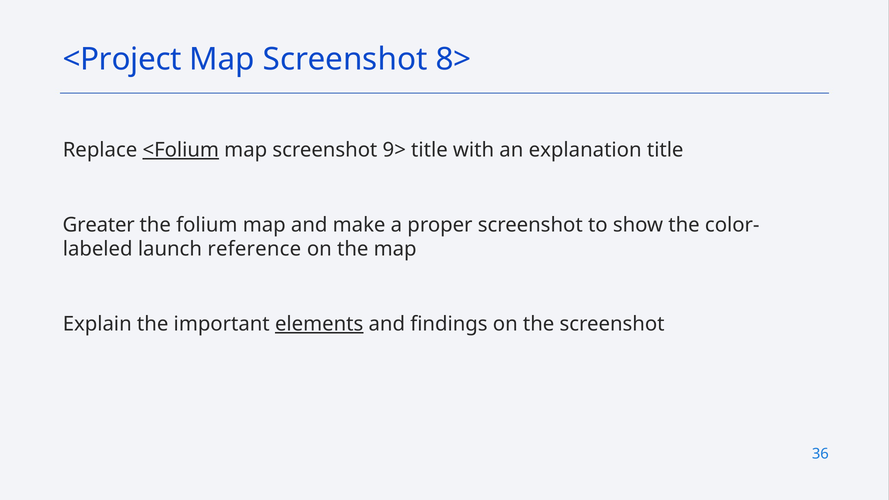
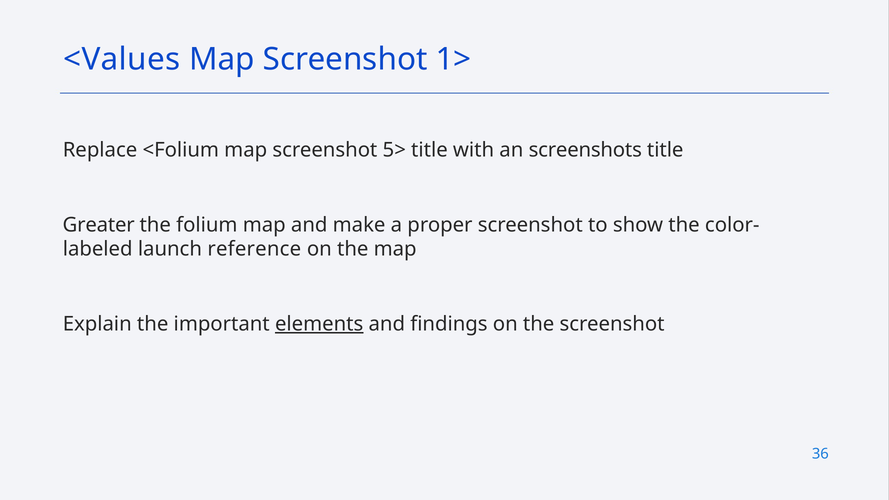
<Project: <Project -> <Values (122, 59)
8>: 8> -> 1> (454, 59)
<Folium underline: present -> none (181, 150)
9>: 9> -> 5> (394, 150)
explanation: explanation -> screenshots (585, 150)
